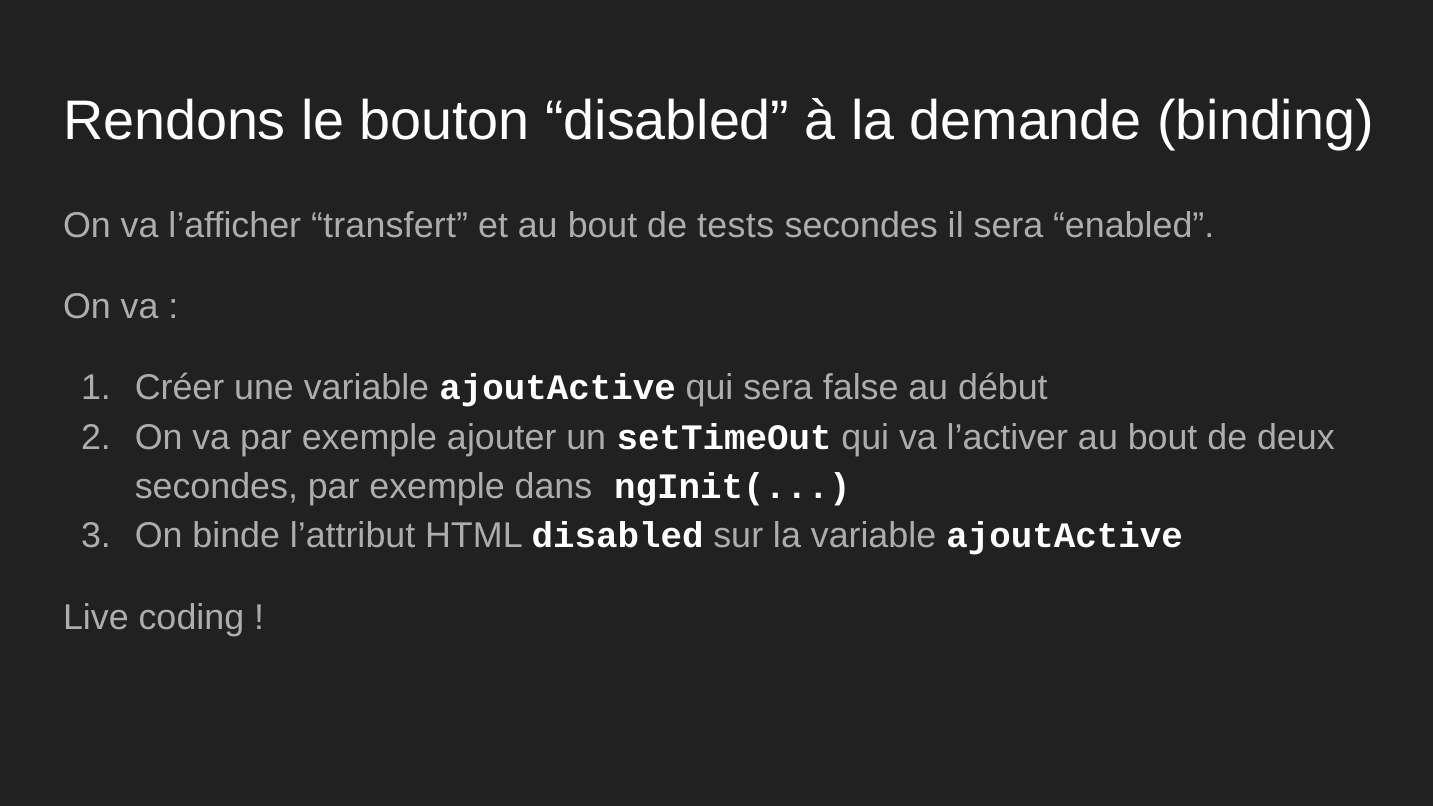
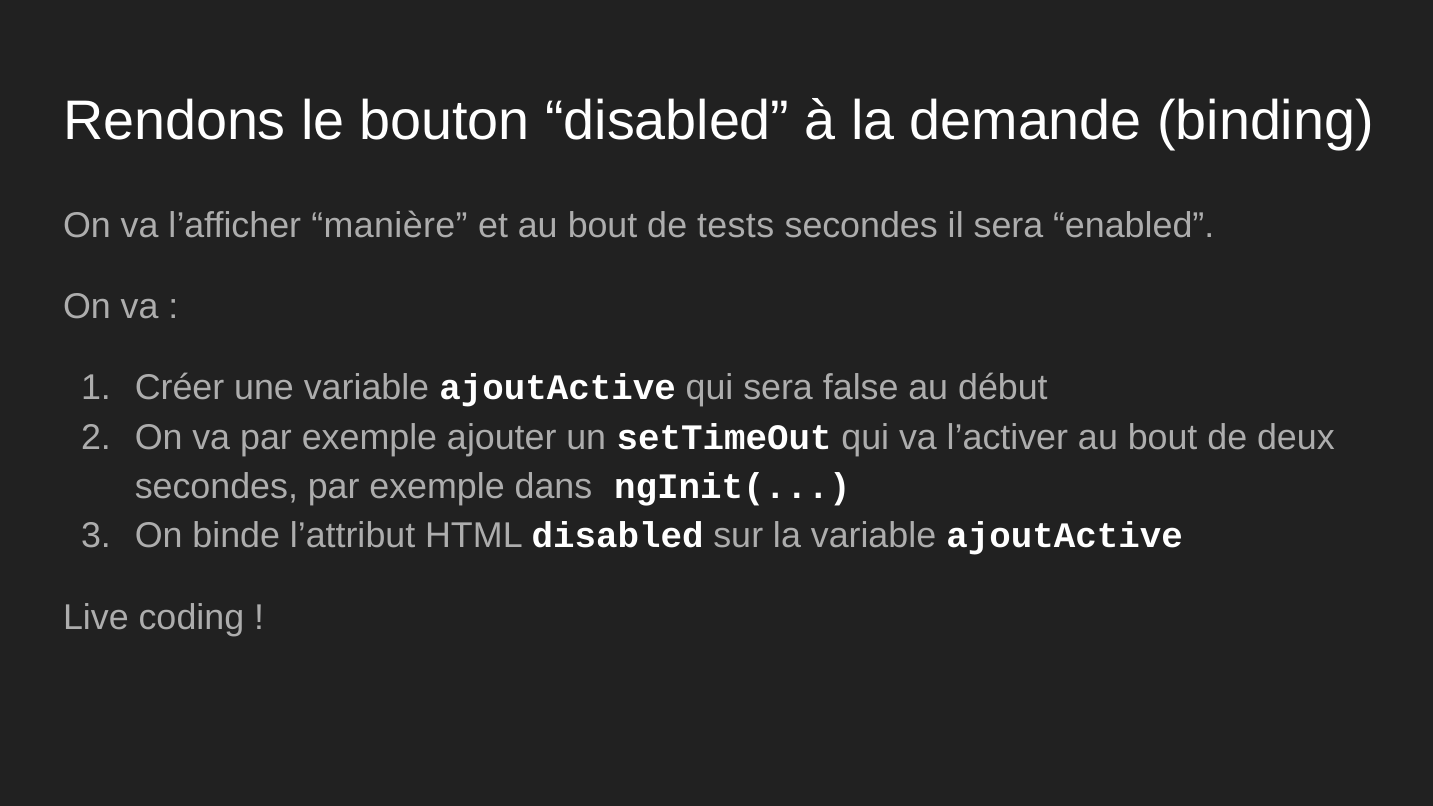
transfert: transfert -> manière (389, 225)
